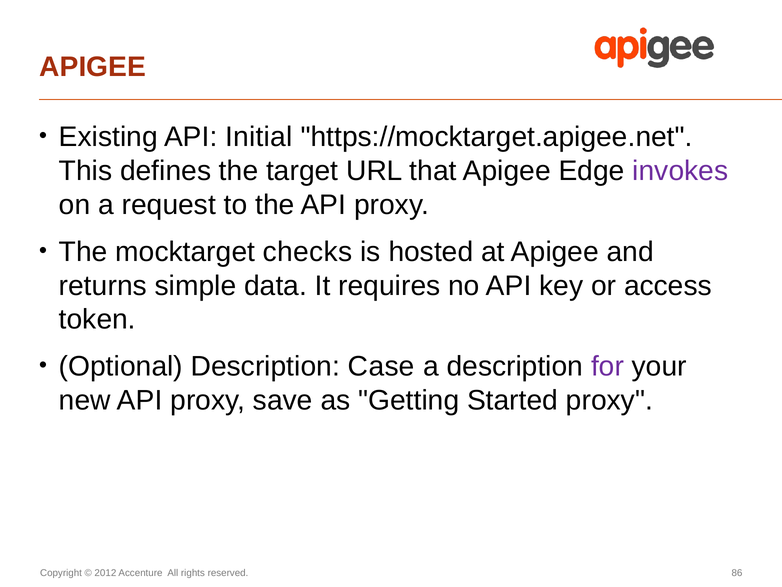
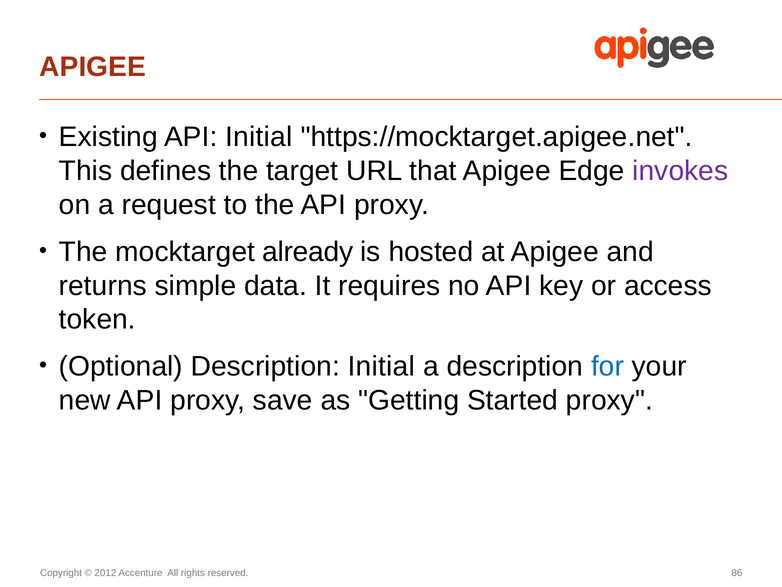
checks: checks -> already (308, 252)
Description Case: Case -> Initial (381, 366)
for colour: purple -> blue (607, 366)
